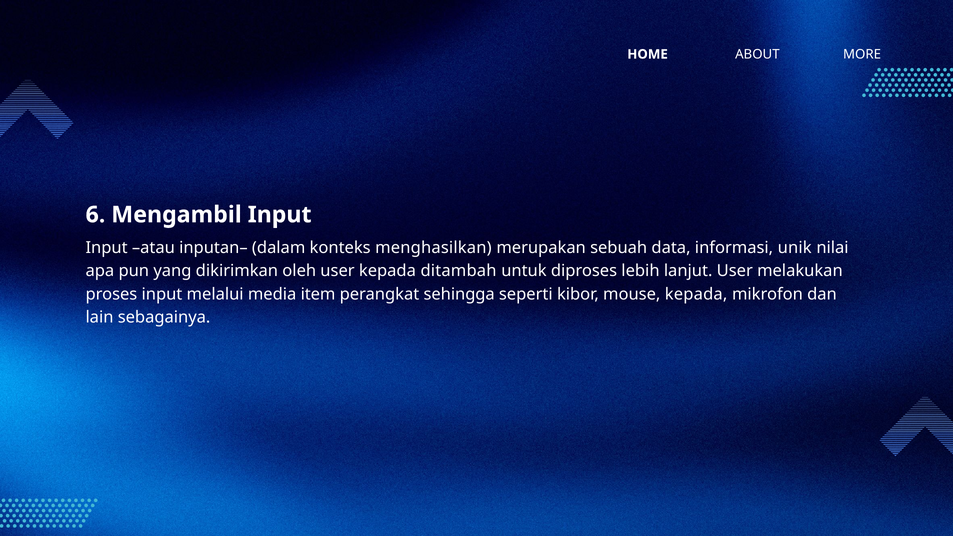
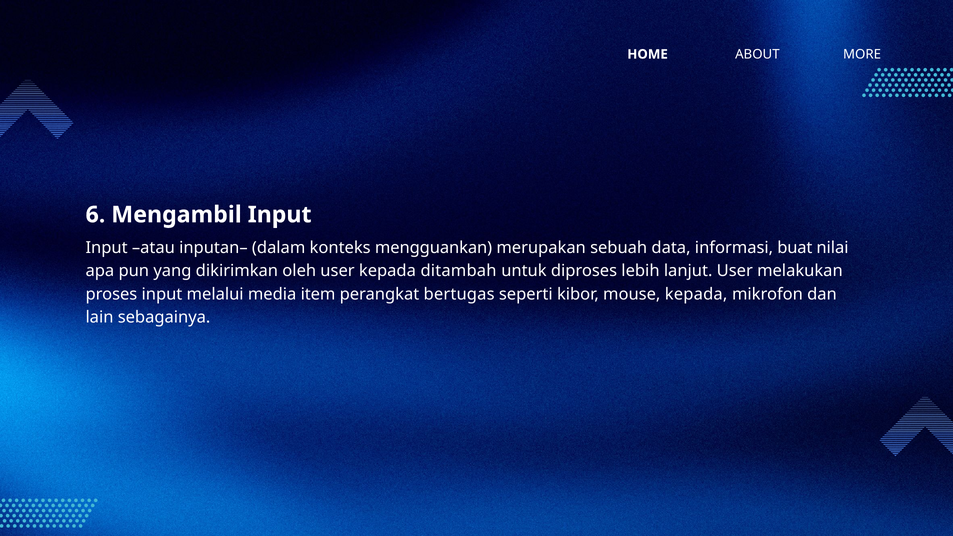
menghasilkan: menghasilkan -> mengguankan (434, 248)
unik: unik -> buat (795, 248)
sehingga: sehingga -> bertugas (459, 294)
